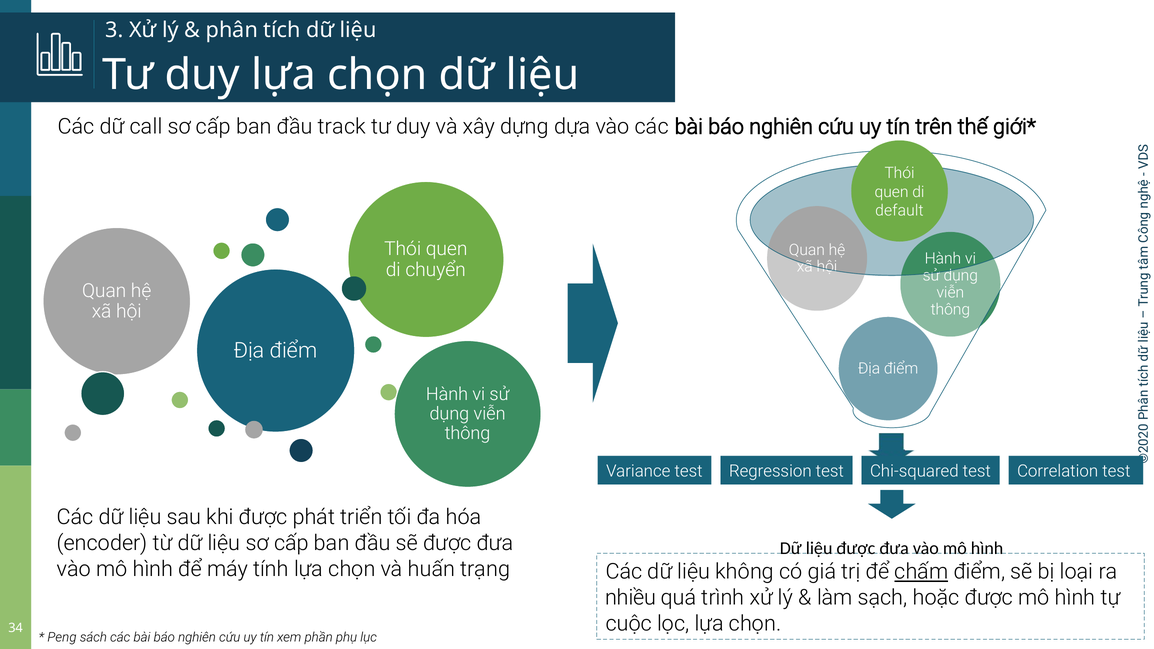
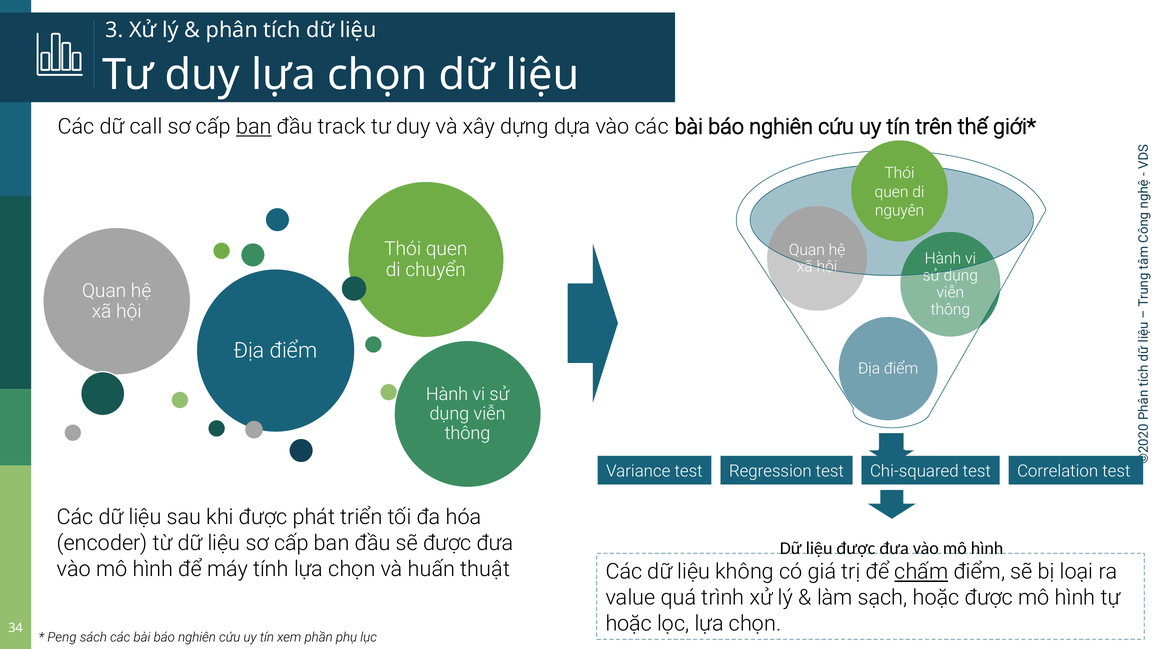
ban underline: none -> present (254, 127)
default: default -> nguyên (900, 211)
trạng: trạng -> thuật (485, 569)
nhiều: nhiều -> value (630, 598)
cuộc: cuộc -> hoặc (629, 624)
